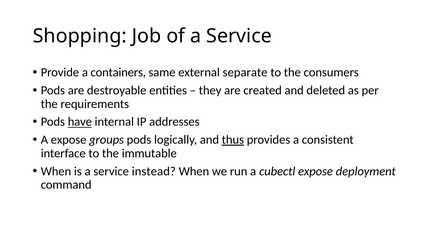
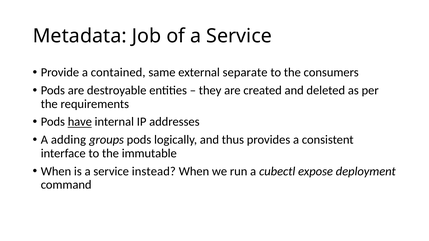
Shopping: Shopping -> Metadata (80, 36)
containers: containers -> contained (118, 73)
A expose: expose -> adding (69, 140)
thus underline: present -> none (233, 140)
